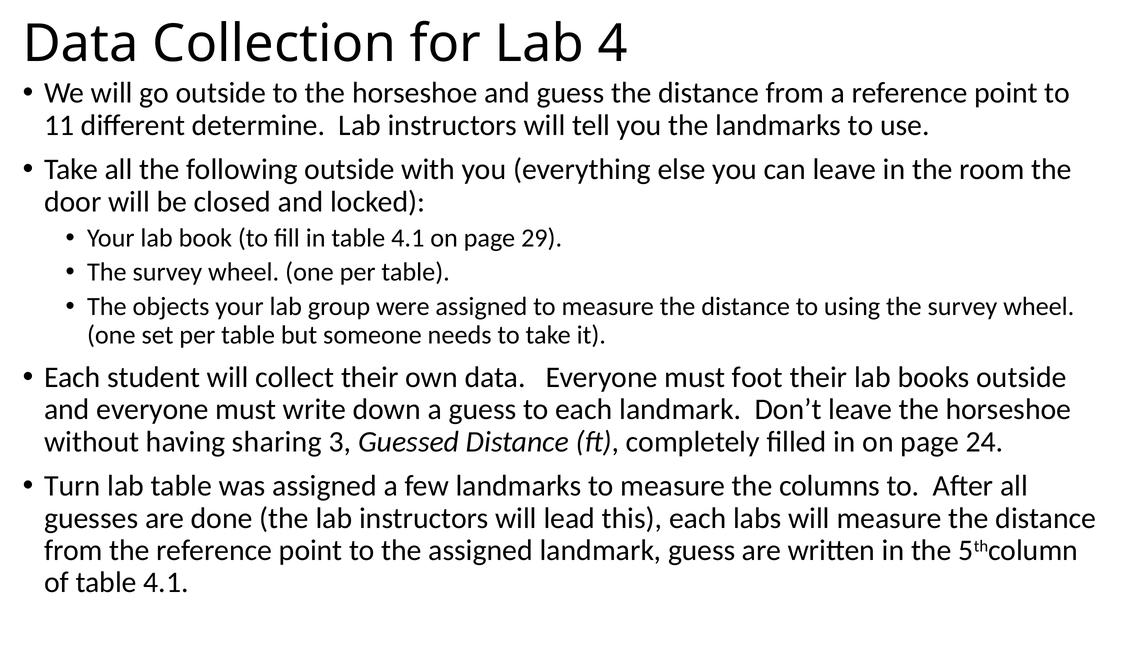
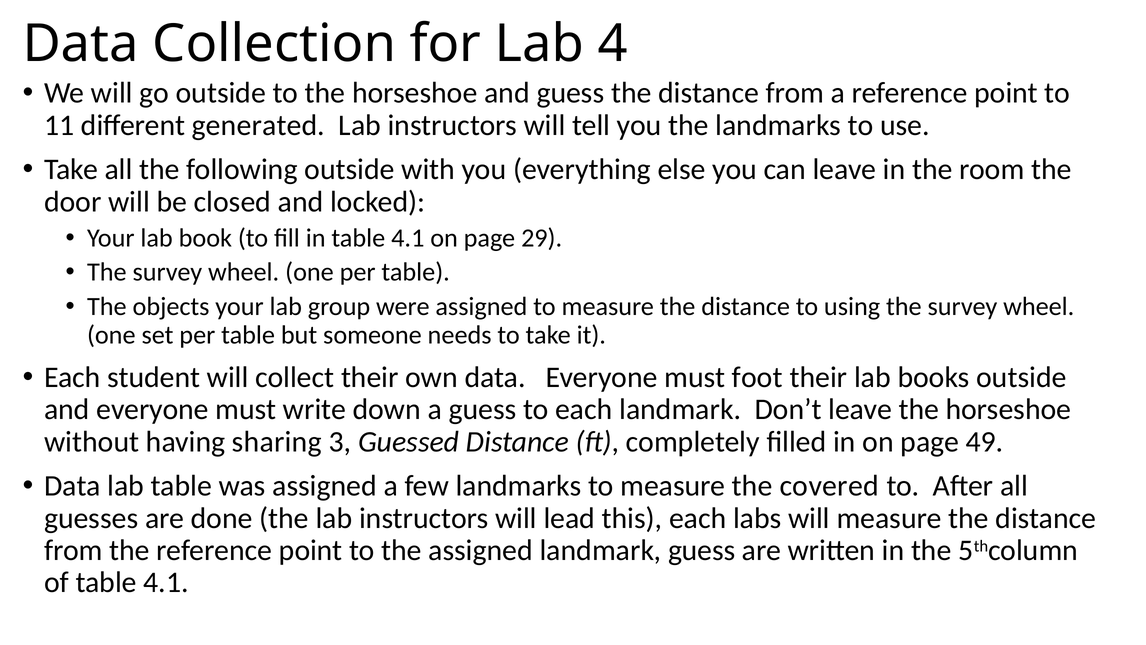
determine: determine -> generated (258, 125)
24: 24 -> 49 (985, 441)
Turn: Turn -> Data (72, 486)
columns: columns -> covered (829, 486)
